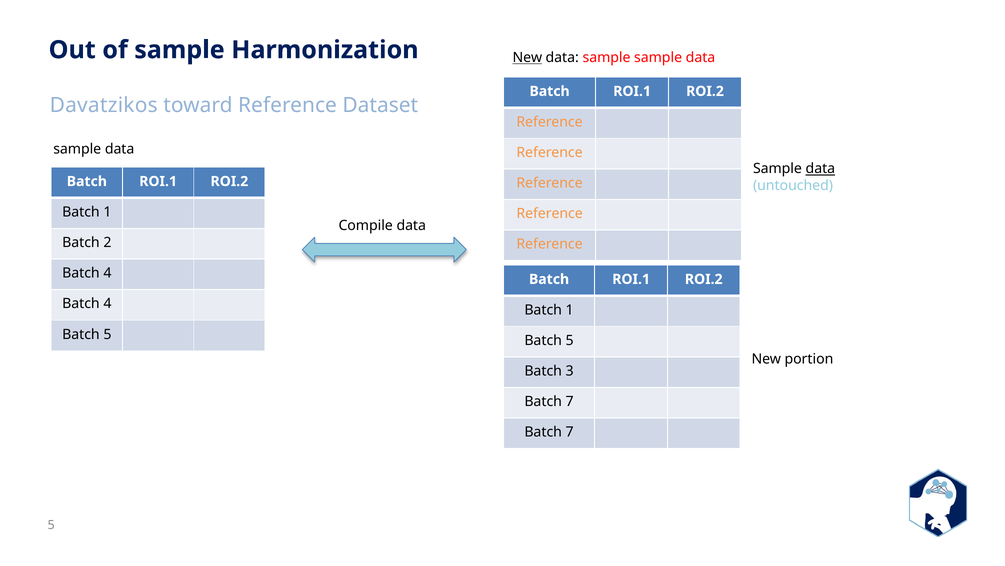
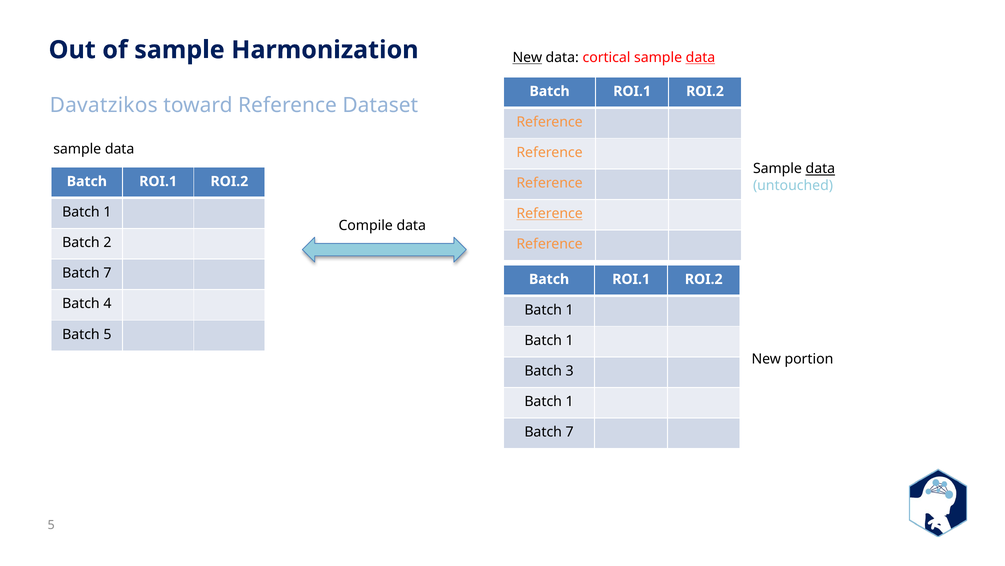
data sample: sample -> cortical (607, 58)
data underline: none -> present (700, 58)
Reference underline: none -> present (550, 213)
4: 4 -> 7 (107, 273)
5: 5 -> 1 (570, 340)
7: 7 -> 1 (570, 401)
